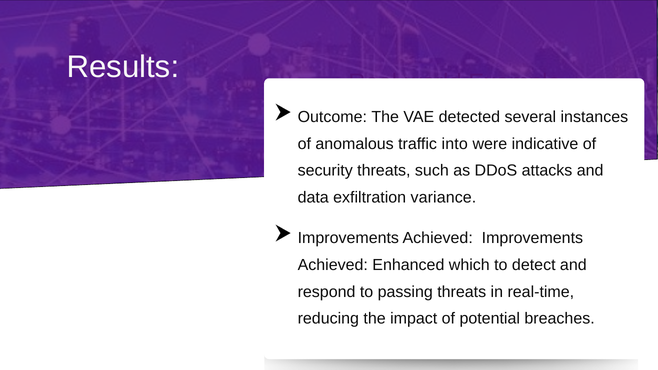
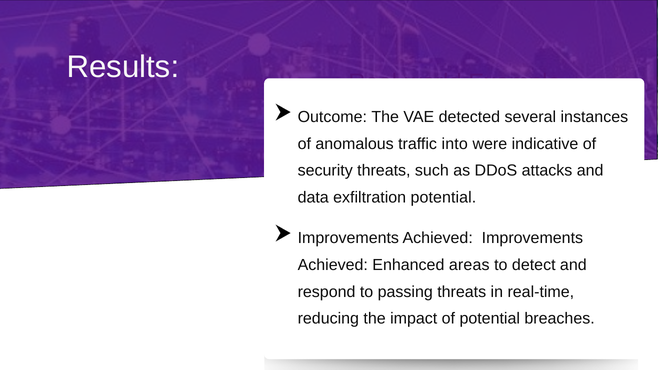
exfiltration variance: variance -> potential (443, 198)
which: which -> areas (469, 265)
